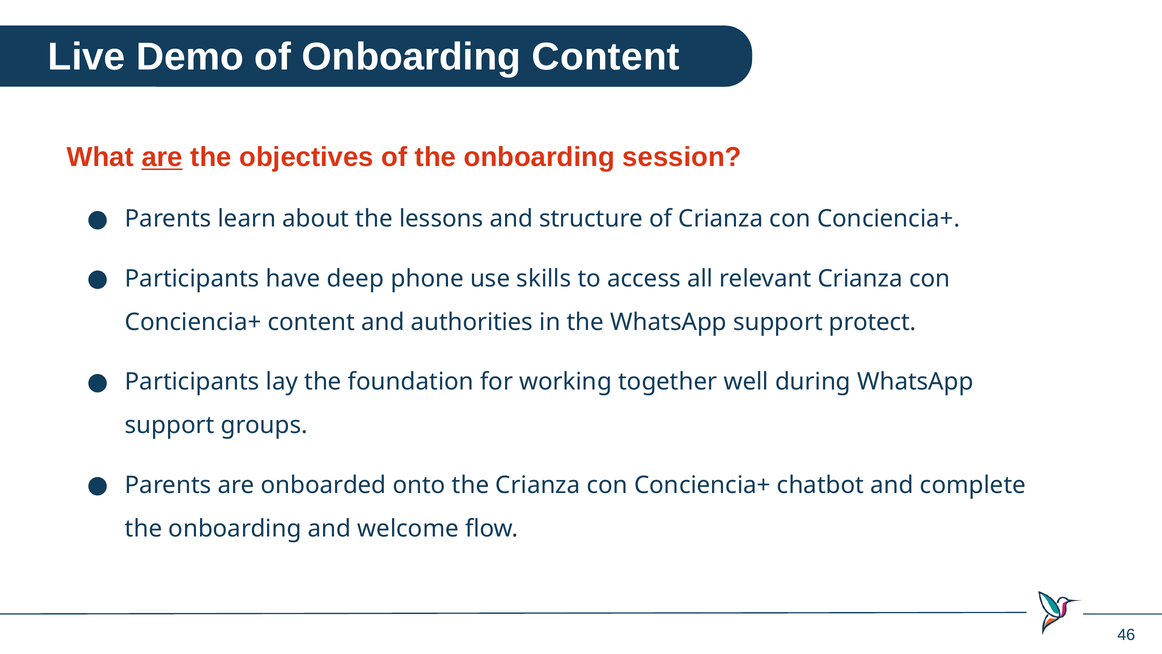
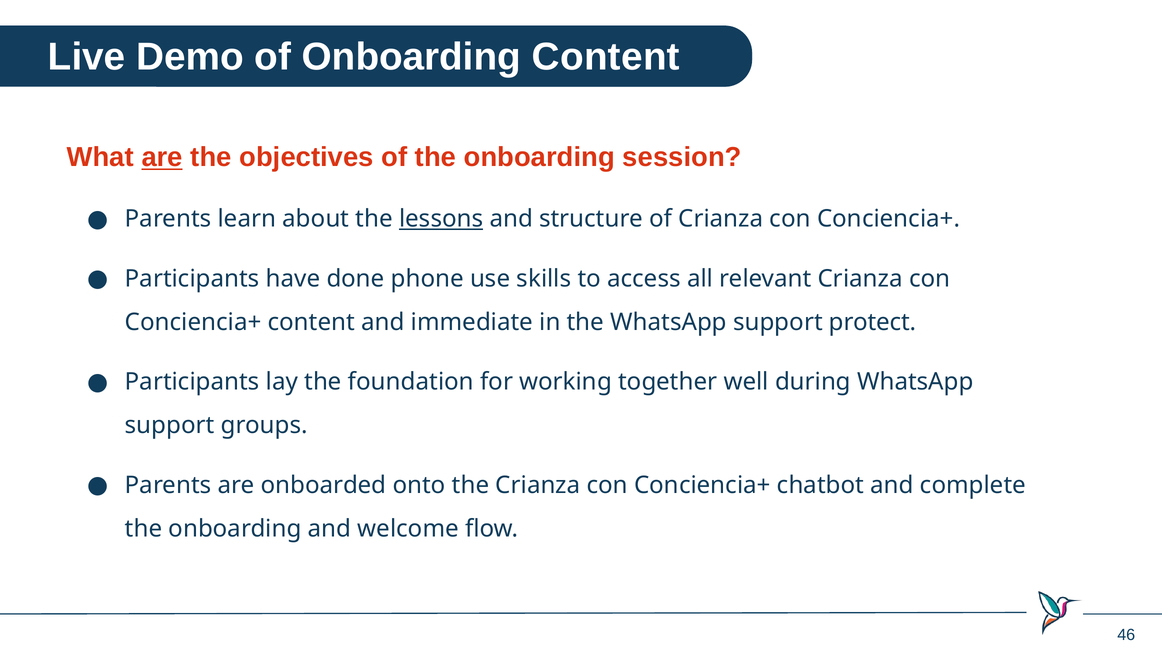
lessons underline: none -> present (441, 219)
deep: deep -> done (356, 278)
authorities: authorities -> immediate (472, 322)
